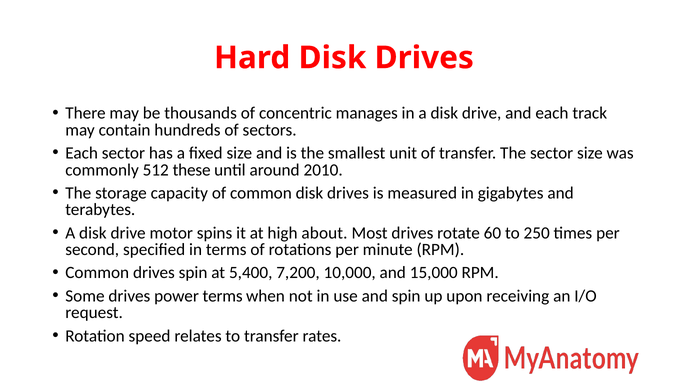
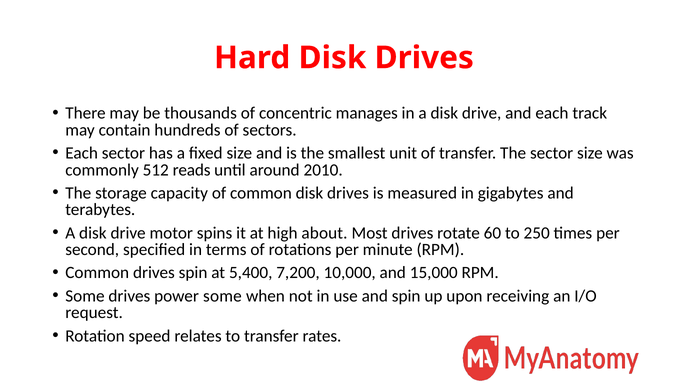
these: these -> reads (192, 170)
power terms: terms -> some (222, 296)
